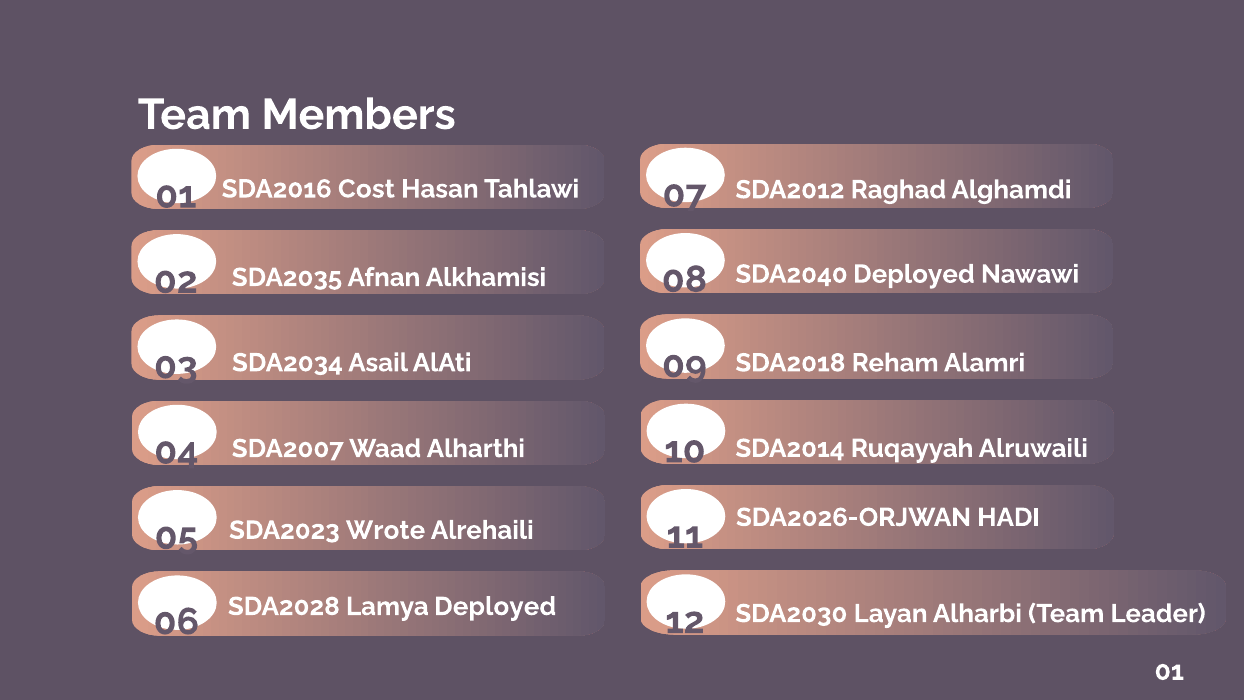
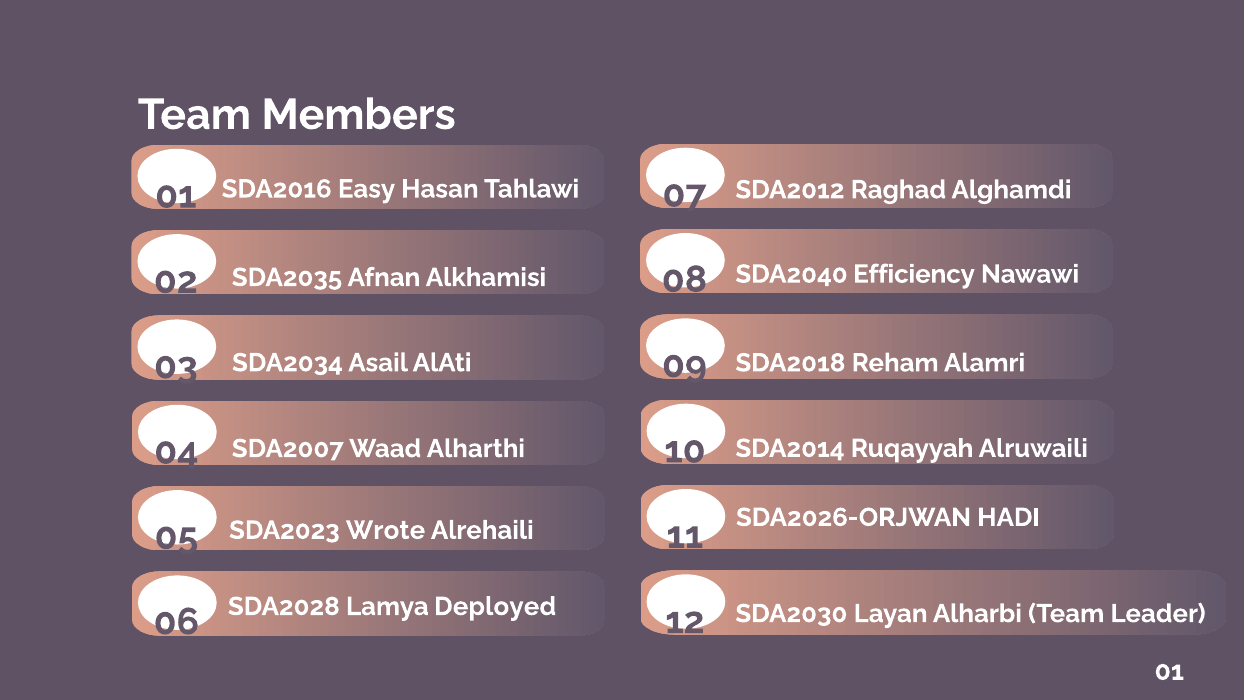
Cost: Cost -> Easy (367, 189)
SDA2040 Deployed: Deployed -> Efficiency (914, 274)
